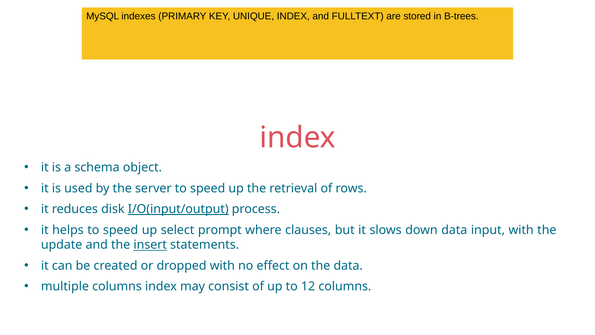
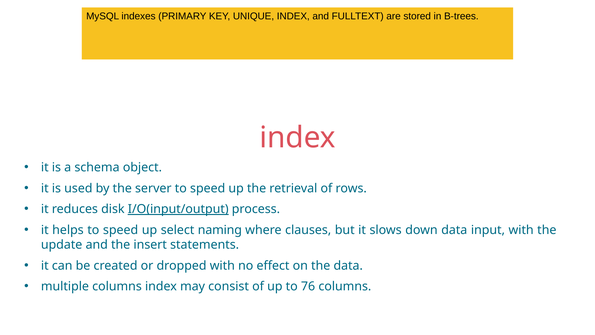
prompt: prompt -> naming (220, 230)
insert underline: present -> none (150, 245)
12: 12 -> 76 (308, 286)
